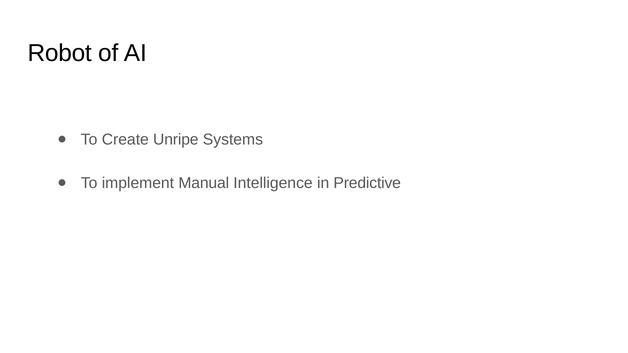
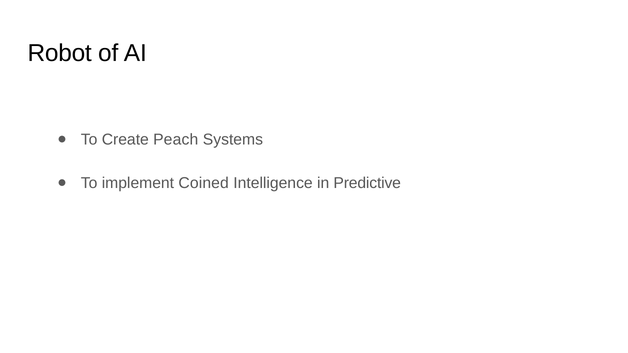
Unripe: Unripe -> Peach (176, 140)
Manual: Manual -> Coined (204, 183)
